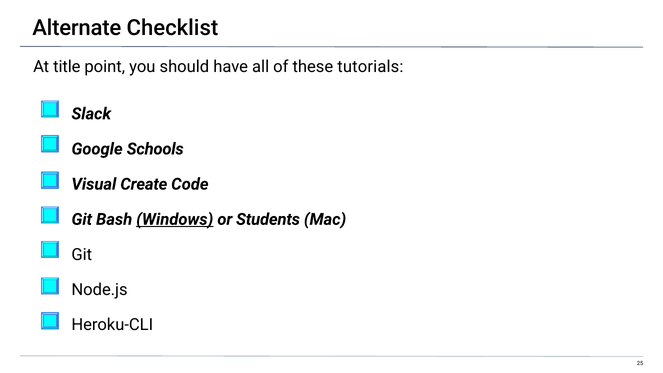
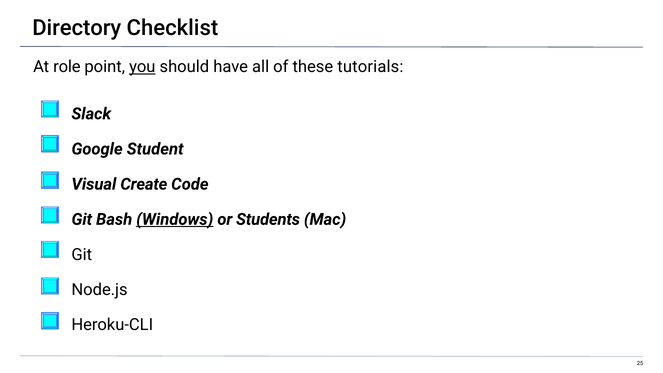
Alternate: Alternate -> Directory (77, 28)
title: title -> role (67, 67)
you underline: none -> present (142, 67)
Schools: Schools -> Student (155, 149)
